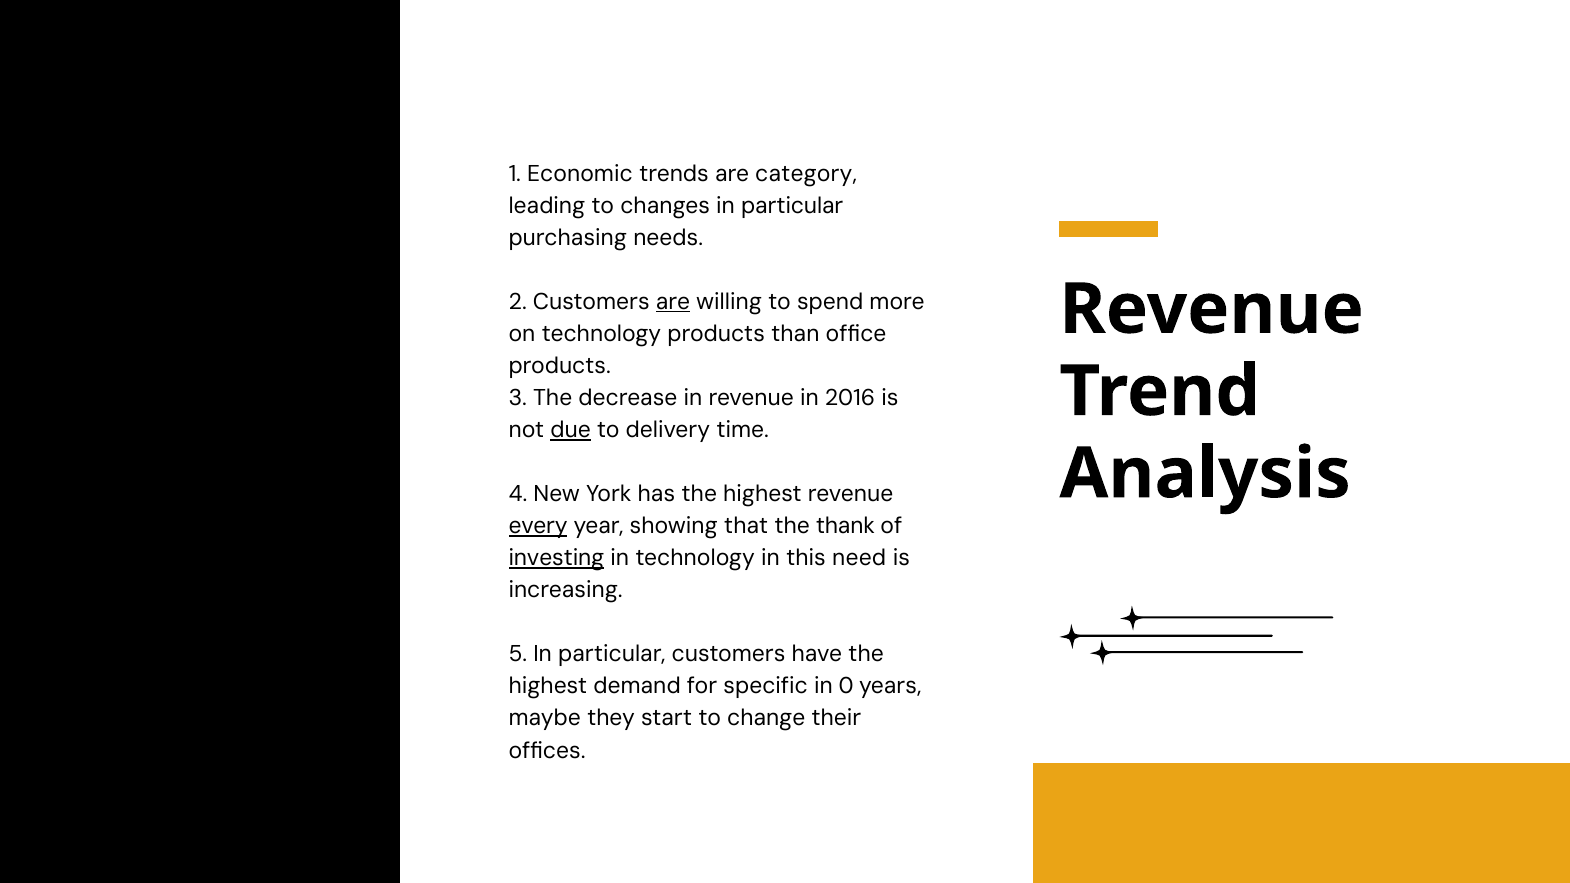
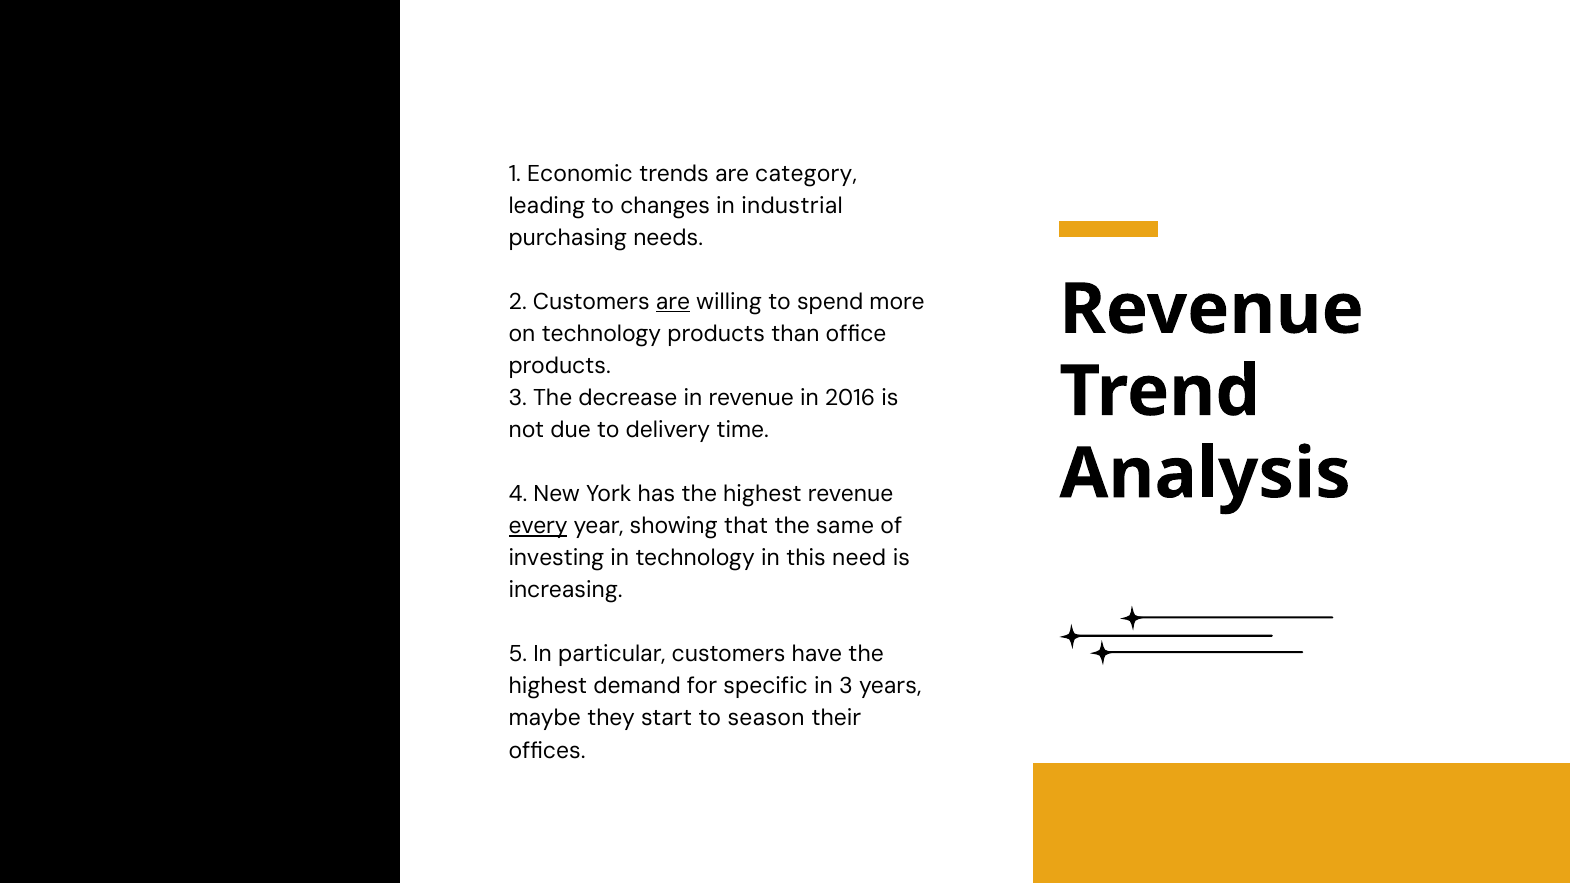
changes in particular: particular -> industrial (792, 206)
due underline: present -> none (571, 430)
thank: thank -> same (845, 526)
investing underline: present -> none (556, 558)
in 0: 0 -> 3 (846, 686)
change: change -> season (766, 719)
